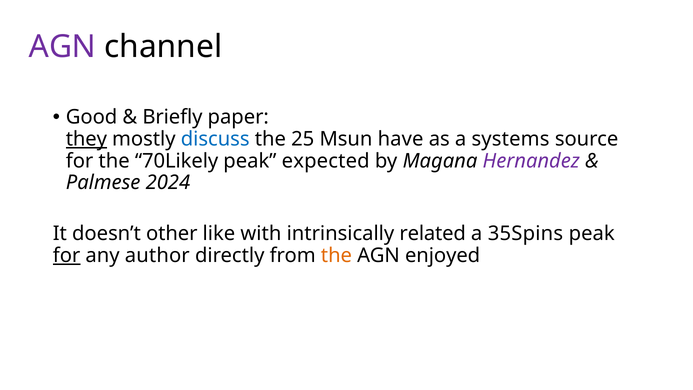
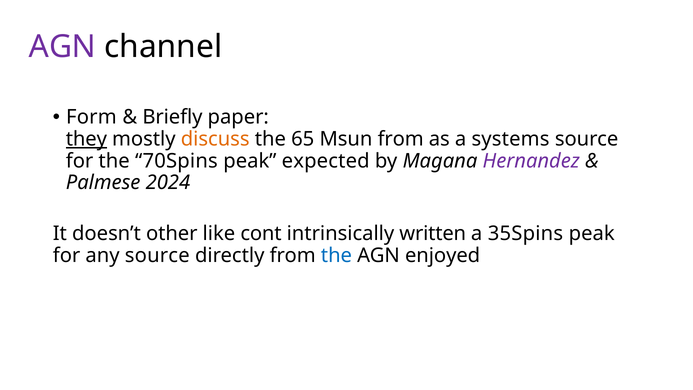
Good: Good -> Form (91, 117)
discuss colour: blue -> orange (215, 139)
25: 25 -> 65 (303, 139)
Msun have: have -> from (401, 139)
70Likely: 70Likely -> 70Spins (176, 161)
with: with -> cont (261, 234)
related: related -> written (433, 234)
for underline: present -> none (67, 255)
any author: author -> source (157, 255)
the colour: orange -> blue (336, 255)
